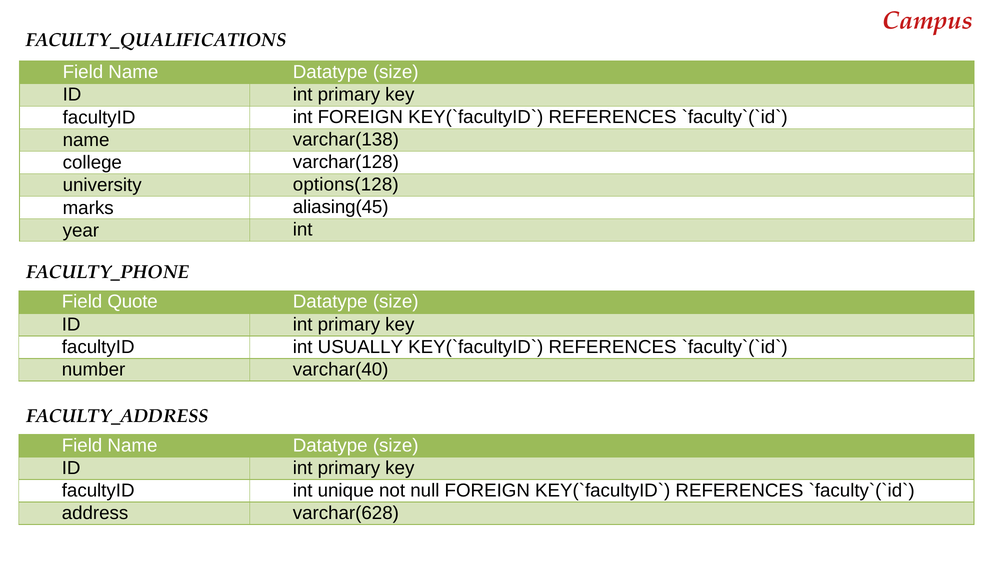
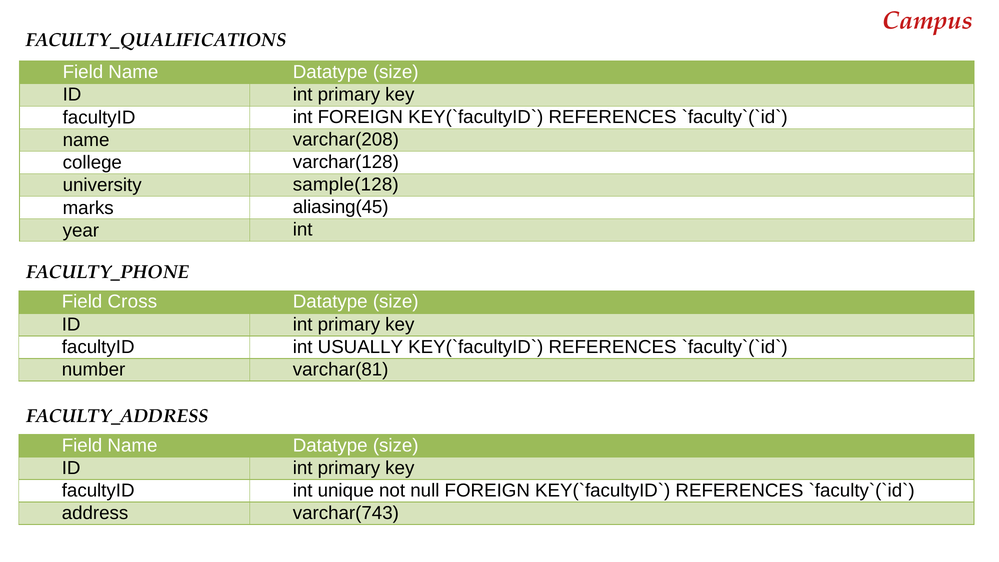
varchar(138: varchar(138 -> varchar(208 (346, 140)
options(128: options(128 -> sample(128 (346, 185)
Quote: Quote -> Cross (132, 302)
varchar(40: varchar(40 -> varchar(81 (341, 369)
varchar(628: varchar(628 -> varchar(743 (346, 513)
